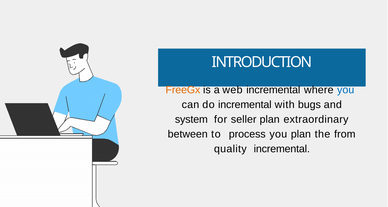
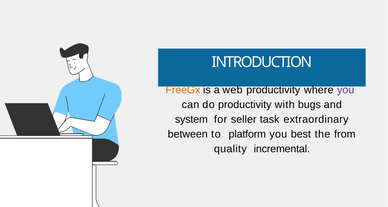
web incremental: incremental -> productivity (273, 90)
you colour: blue -> purple (346, 90)
do incremental: incremental -> productivity (245, 105)
seller plan: plan -> task (270, 119)
process: process -> platform (247, 134)
you plan: plan -> best (301, 134)
